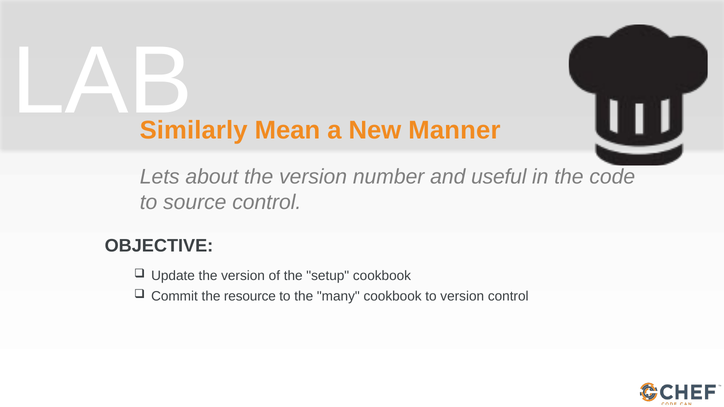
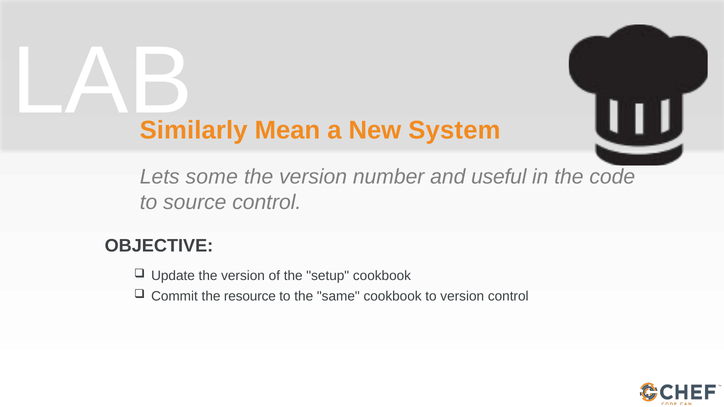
Manner: Manner -> System (454, 130)
about: about -> some (212, 177)
many: many -> same (338, 297)
